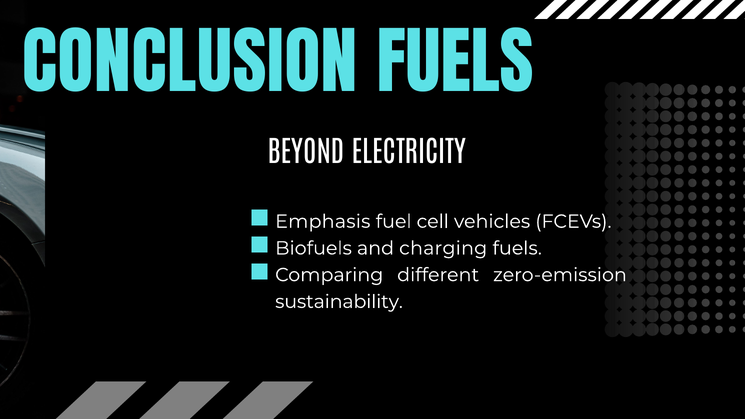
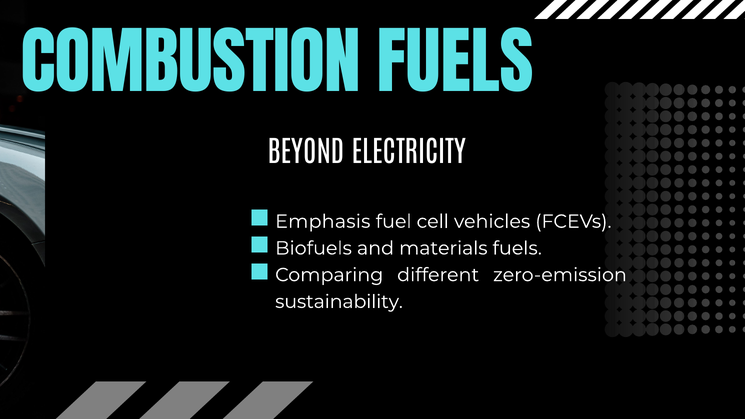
CONCLUSION: CONCLUSION -> COMBUSTION (191, 67)
charging: charging -> materials (443, 248)
